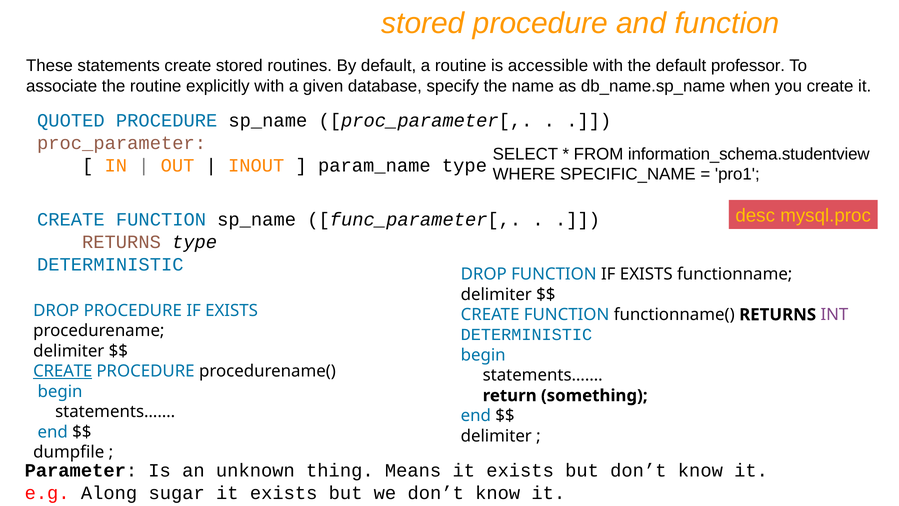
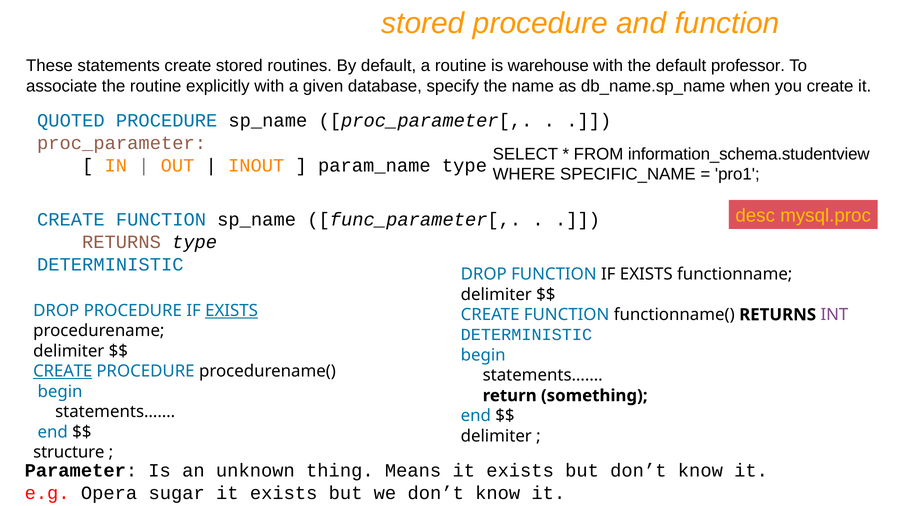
accessible: accessible -> warehouse (548, 66)
EXISTS underline: none -> present (232, 310)
dumpfile: dumpfile -> structure (69, 452)
Along: Along -> Opera (109, 493)
